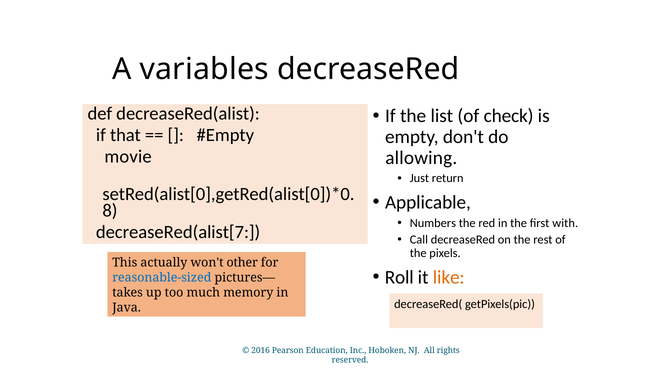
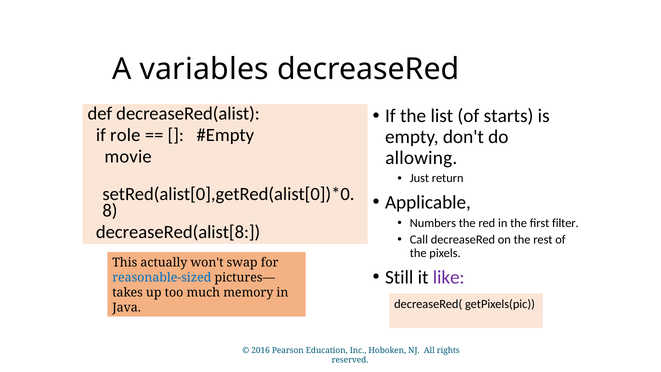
check: check -> starts (509, 116)
that: that -> role (125, 135)
with: with -> filter (565, 223)
decreaseRed(alist[7: decreaseRed(alist[7 -> decreaseRed(alist[8 (178, 232)
other: other -> swap (242, 263)
Roll: Roll -> Still (399, 277)
like colour: orange -> purple (449, 277)
